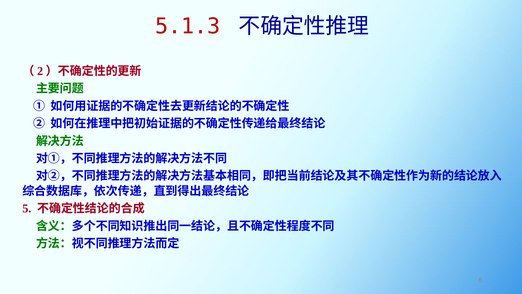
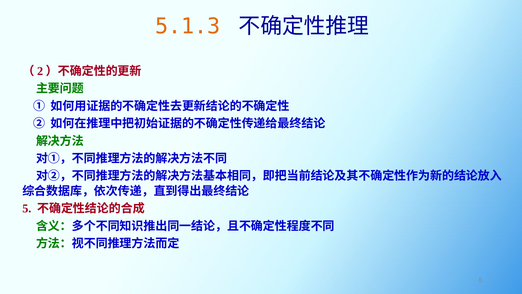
5.1.3 colour: red -> orange (188, 26)
